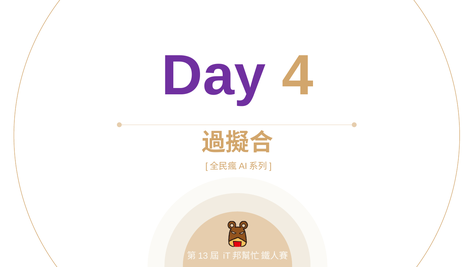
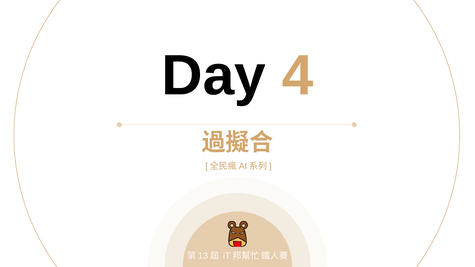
Day colour: purple -> black (214, 76)
